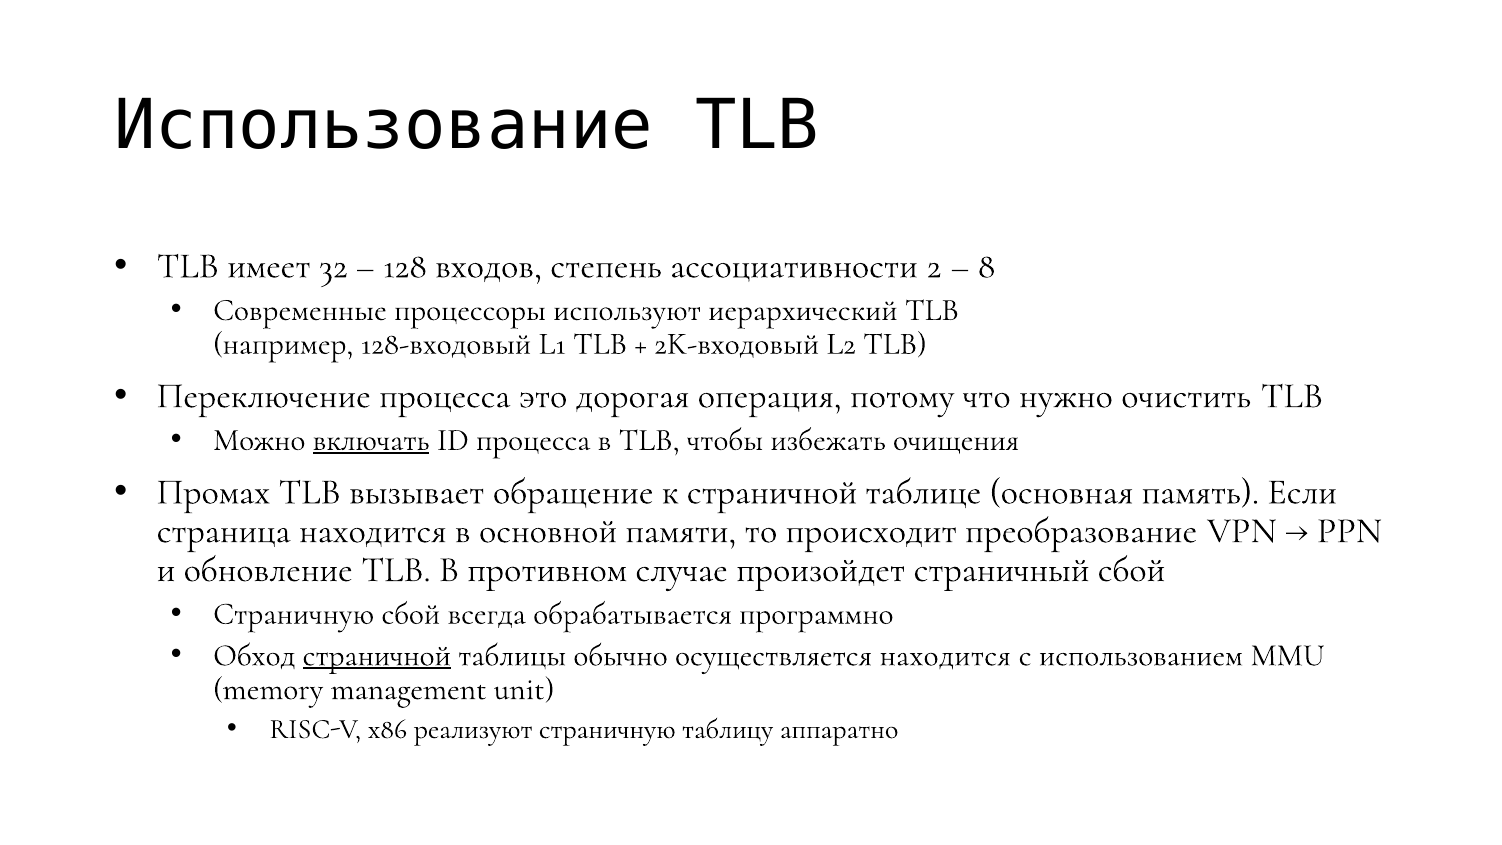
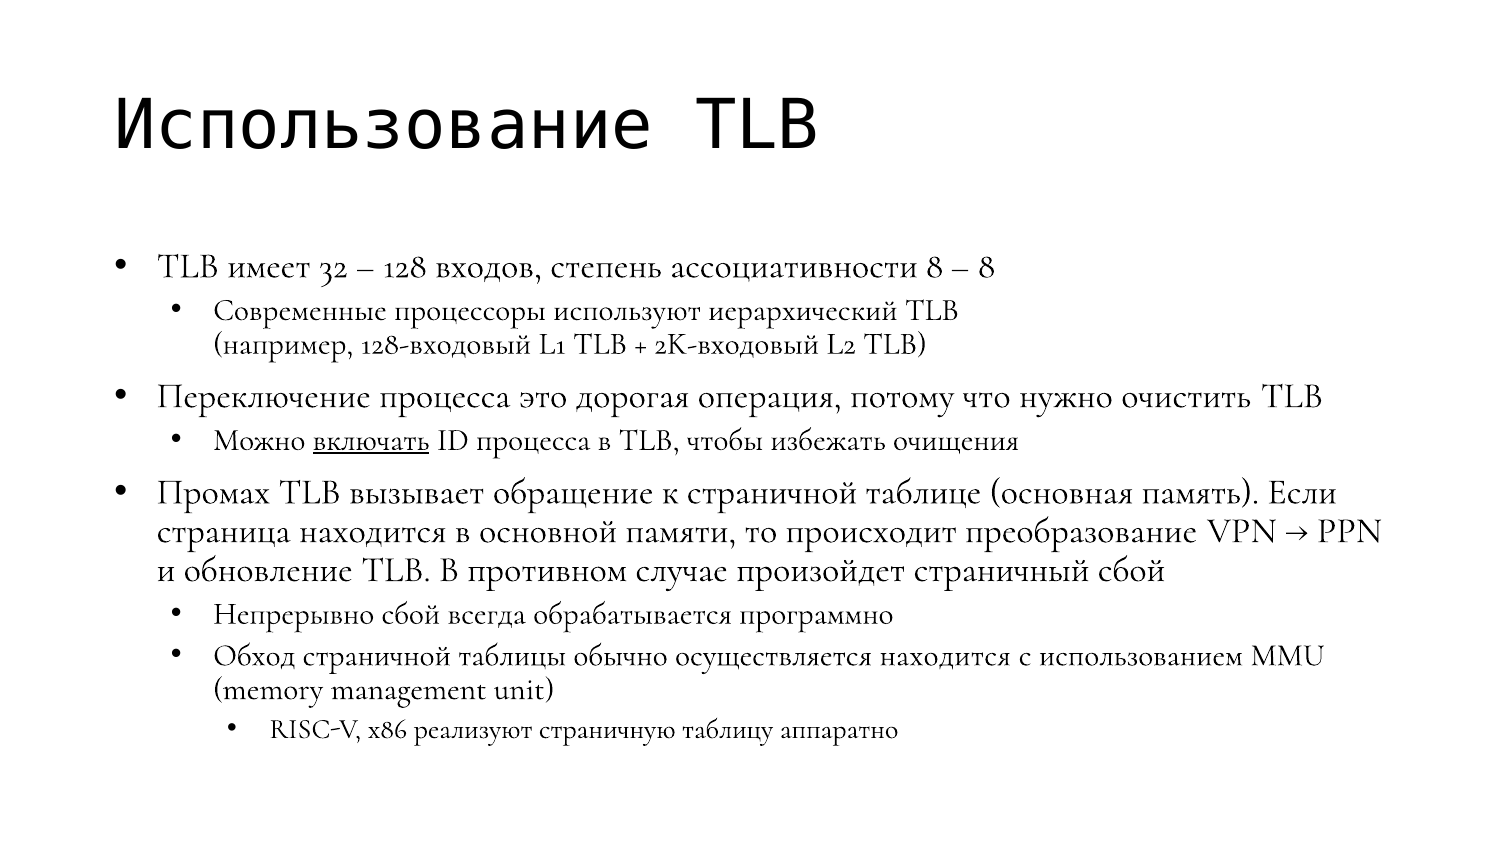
ассоциативности 2: 2 -> 8 (934, 265)
Страничную: Страничную -> Непрерывно (294, 613)
страничной underline: present -> none (377, 655)
